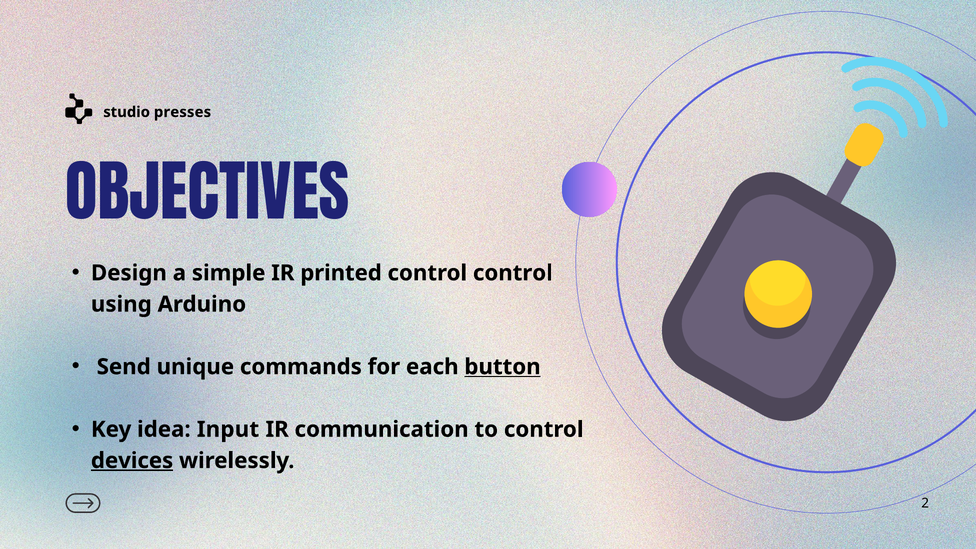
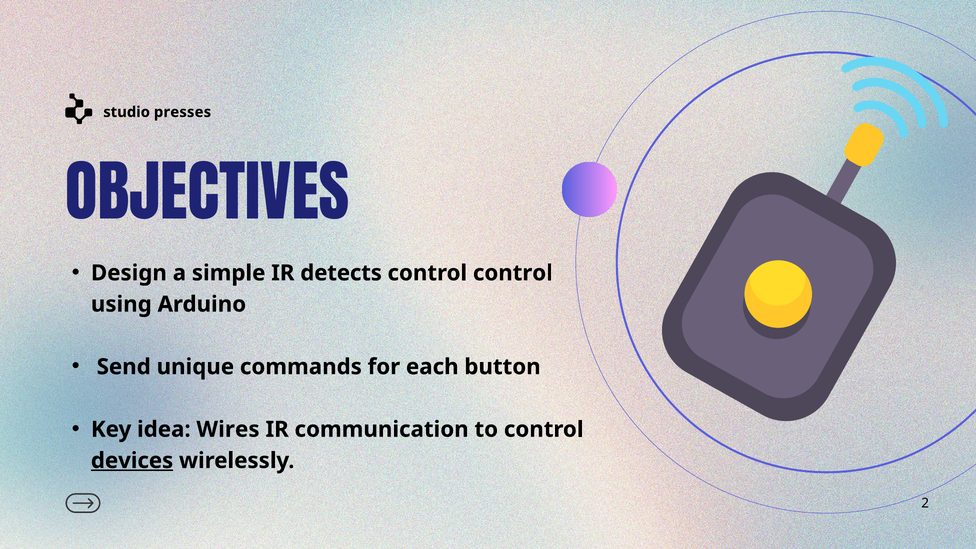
printed: printed -> detects (341, 273)
button underline: present -> none (503, 367)
Input: Input -> Wires (228, 429)
